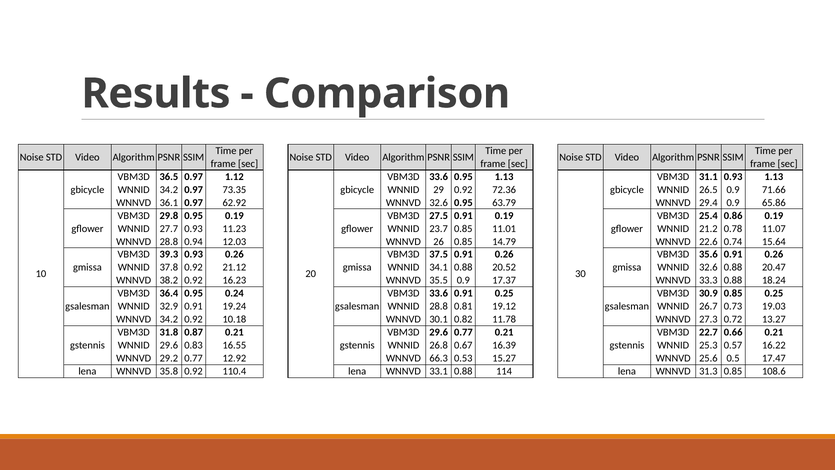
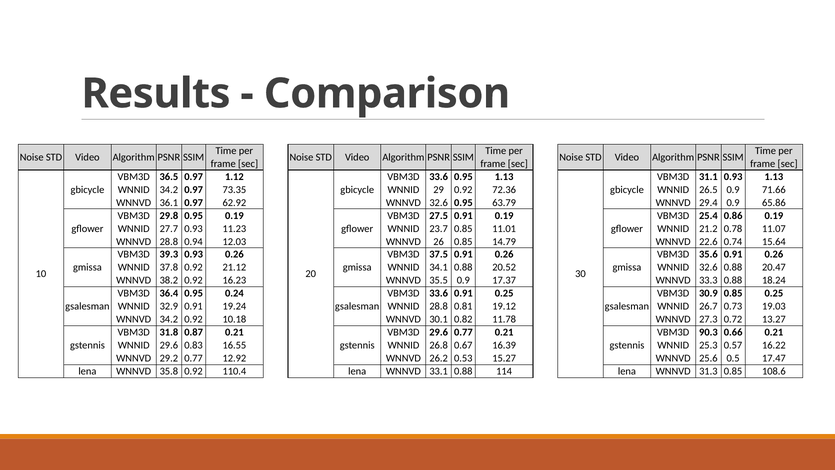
22.7: 22.7 -> 90.3 (708, 332)
66.3: 66.3 -> 26.2 (439, 358)
